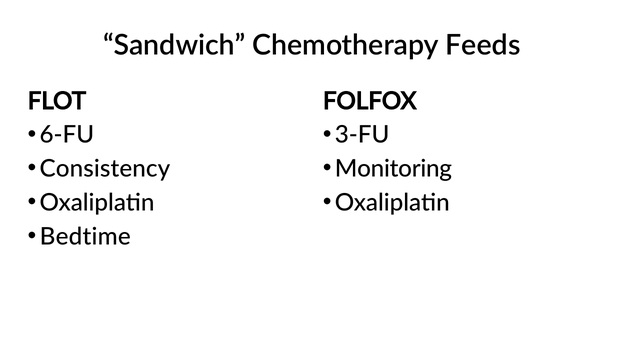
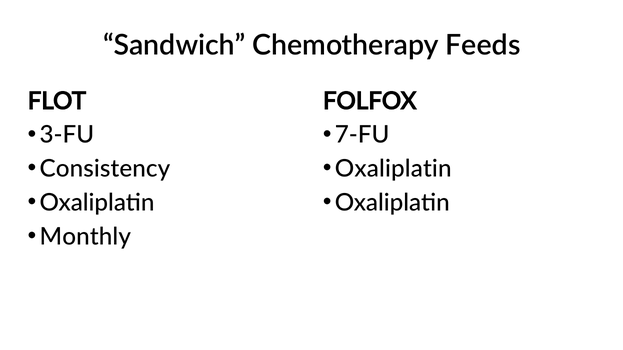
6-FU: 6-FU -> 3-FU (67, 135)
3-FU: 3-FU -> 7-FU (362, 135)
Monitoring: Monitoring -> Oxaliplatin (393, 169)
Bedtime: Bedtime -> Monthly (85, 237)
